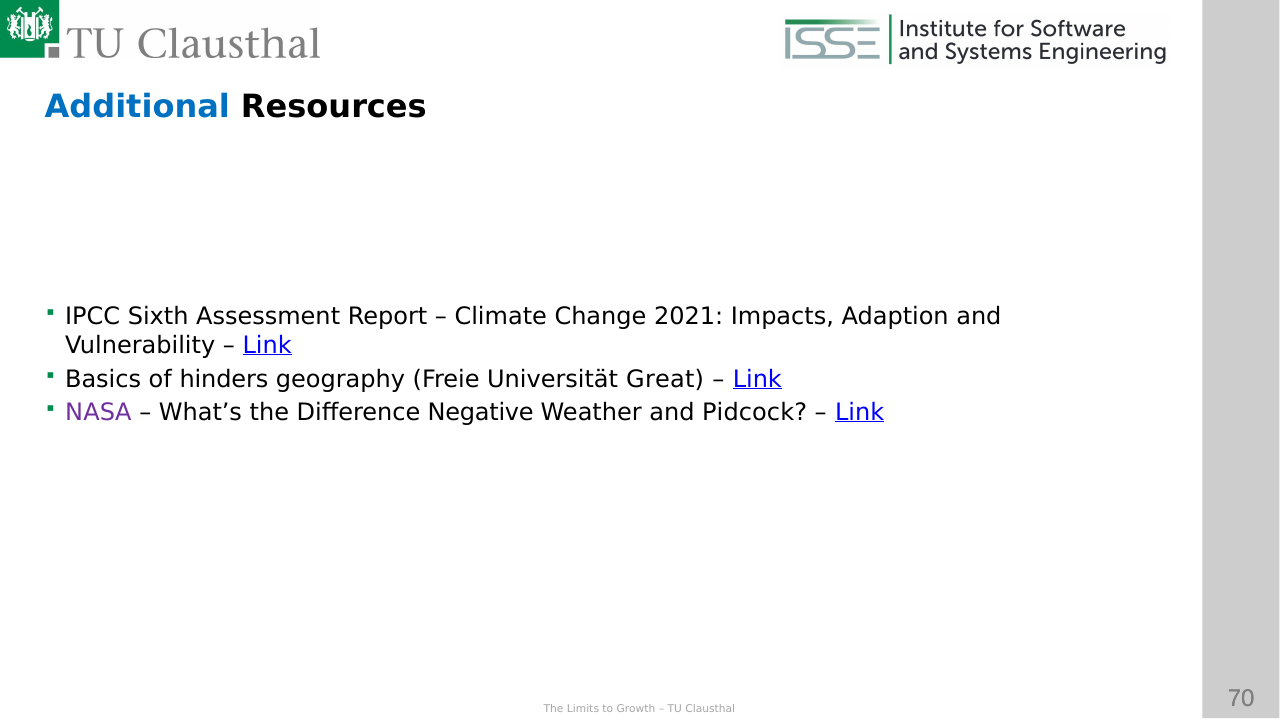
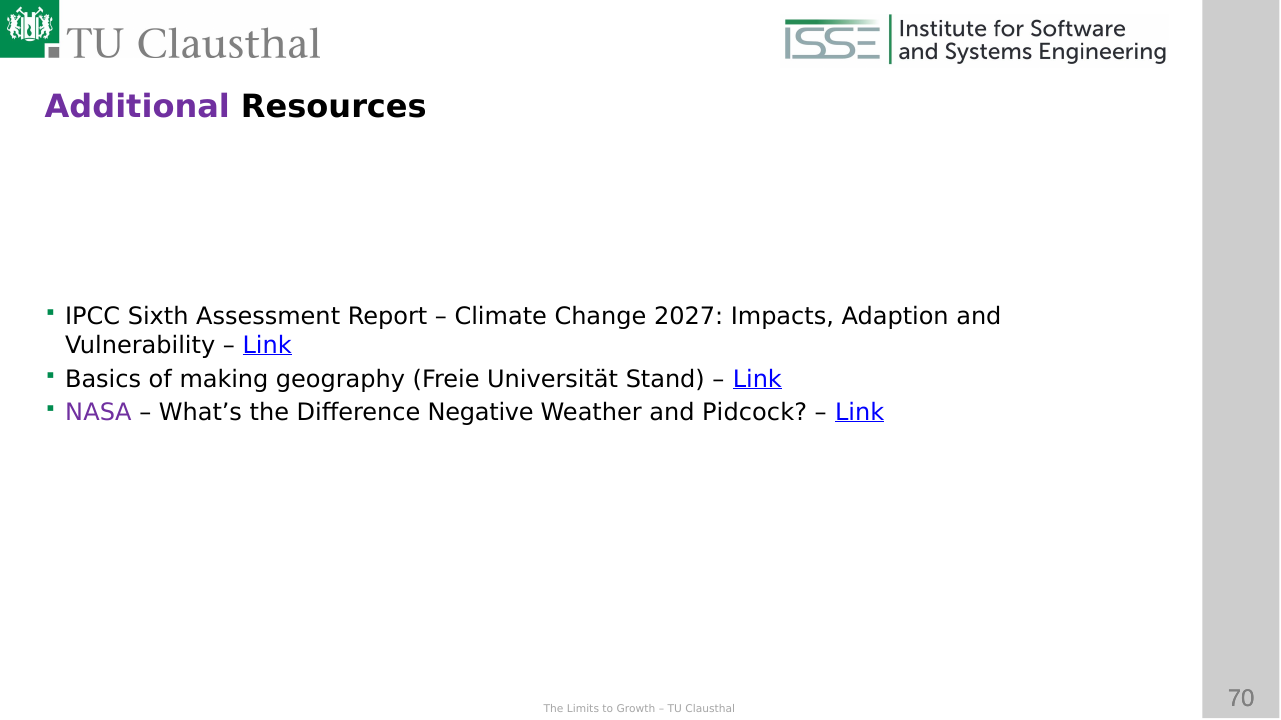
Additional colour: blue -> purple (137, 107)
2021: 2021 -> 2027 (689, 317)
hinders: hinders -> making (224, 380)
Great: Great -> Stand (665, 380)
